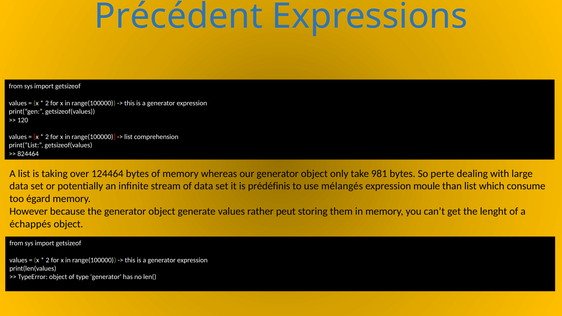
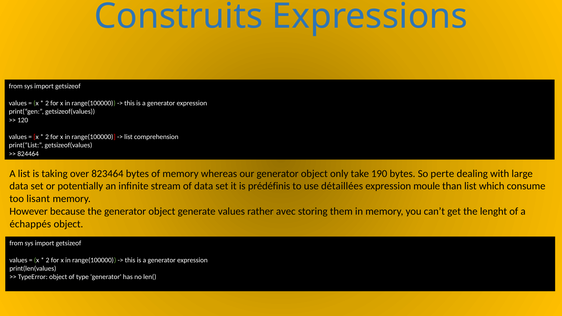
Précédent: Précédent -> Construits (179, 16)
124464: 124464 -> 823464 (107, 174)
981: 981 -> 190 (379, 174)
mélangés: mélangés -> détaillées (342, 186)
égard: égard -> lisant (38, 199)
peut: peut -> avec (286, 212)
